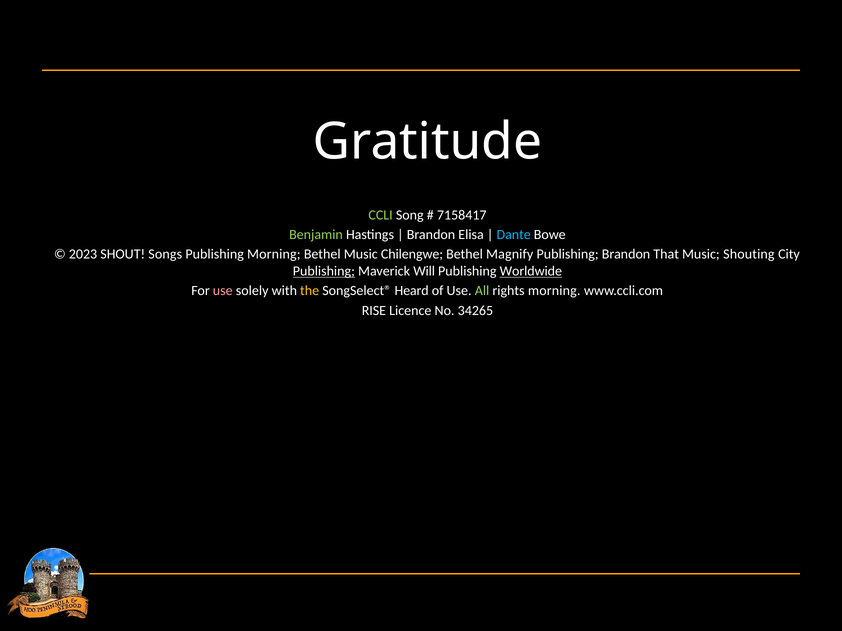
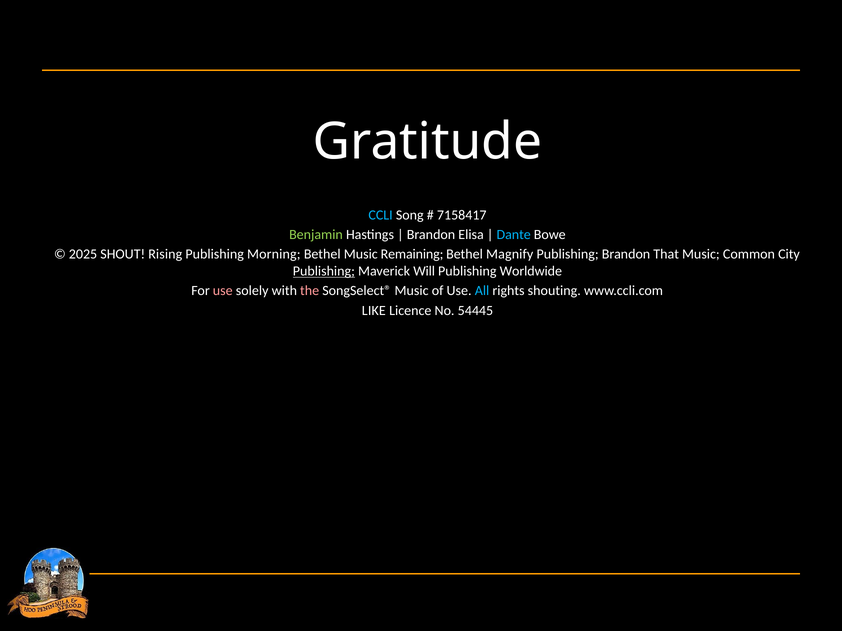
CCLI colour: light green -> light blue (381, 215)
2023: 2023 -> 2025 (83, 255)
Songs: Songs -> Rising (165, 255)
Chilengwe: Chilengwe -> Remaining (412, 255)
Shouting: Shouting -> Common (749, 255)
Worldwide underline: present -> none (531, 271)
the colour: yellow -> pink (310, 291)
SongSelect® Heard: Heard -> Music (412, 291)
All colour: light green -> light blue (482, 291)
rights morning: morning -> shouting (554, 291)
RISE: RISE -> LIKE (374, 311)
34265: 34265 -> 54445 (475, 311)
